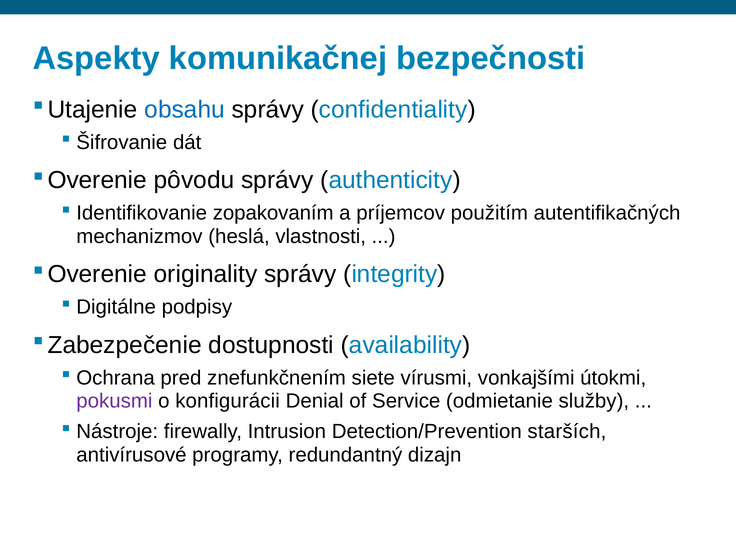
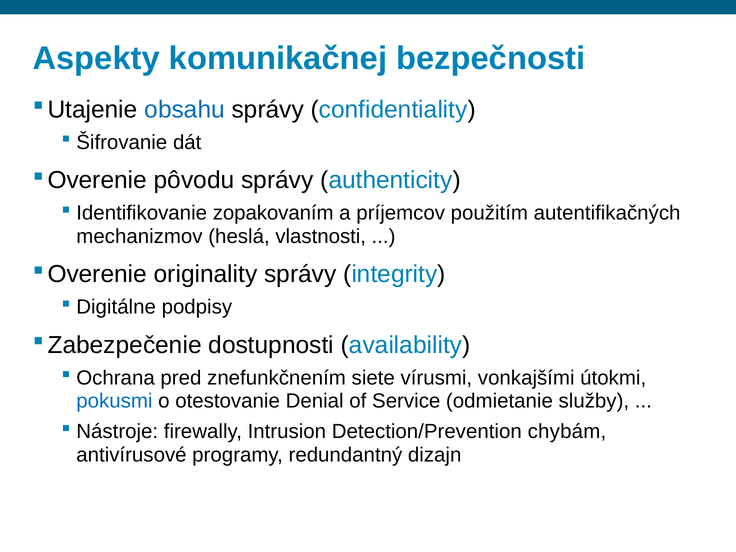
pokusmi colour: purple -> blue (114, 401)
konfigurácii: konfigurácii -> otestovanie (228, 401)
starších: starších -> chybám (567, 432)
